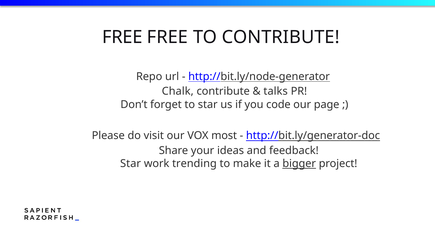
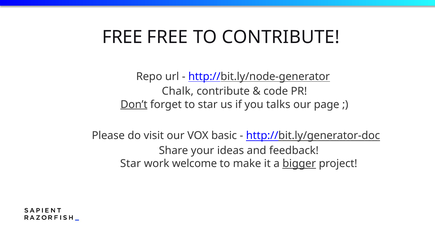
talks: talks -> code (276, 91)
Don’t underline: none -> present (134, 104)
code: code -> talks (278, 104)
most: most -> basic (224, 135)
trending: trending -> welcome (195, 163)
